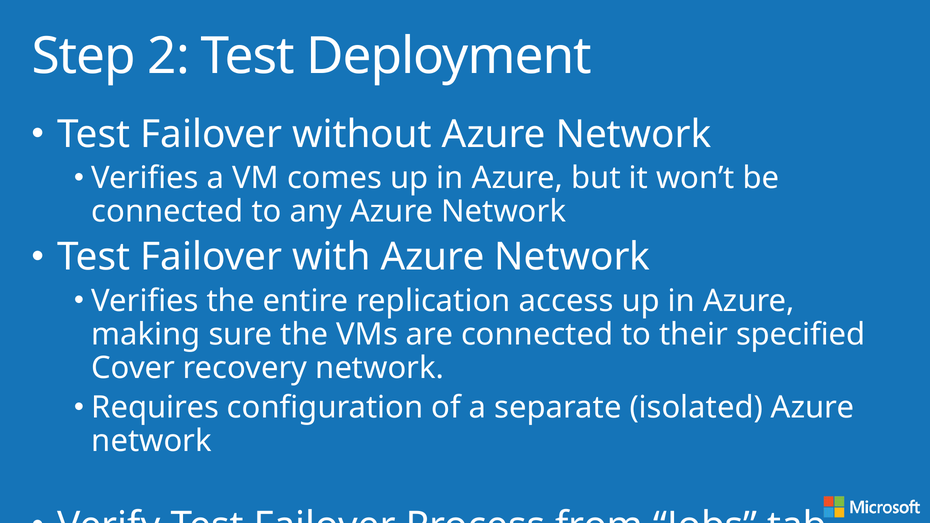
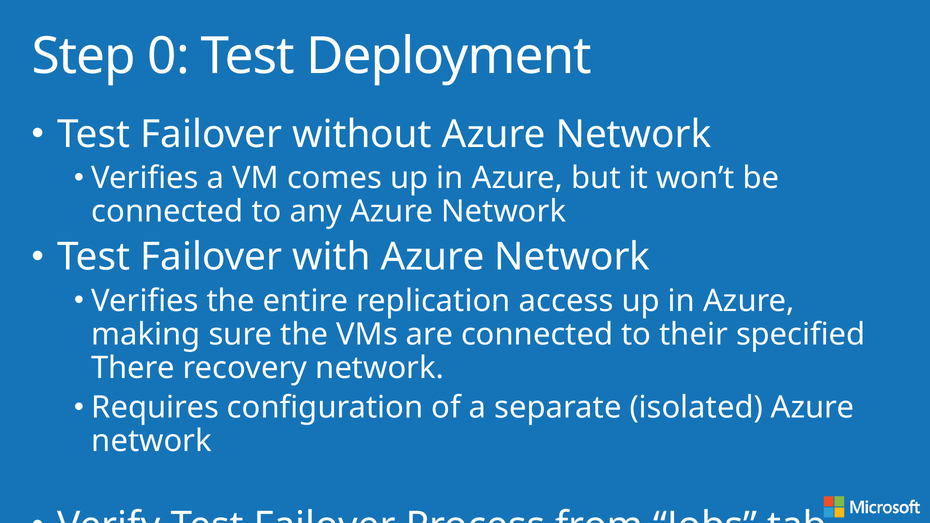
2: 2 -> 0 (169, 57)
Cover: Cover -> There (133, 368)
